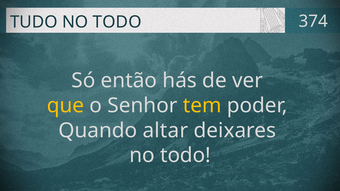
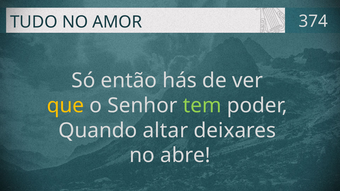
TUDO NO TODO: TODO -> AMOR (117, 22)
tem colour: yellow -> light green (202, 106)
todo: todo -> abre (185, 156)
